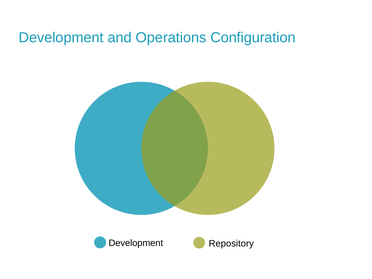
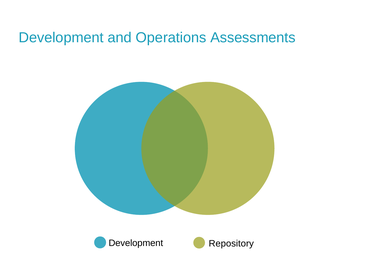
Configuration: Configuration -> Assessments (253, 38)
